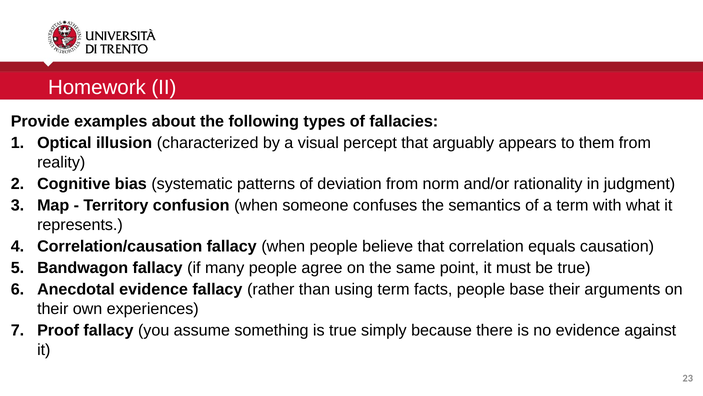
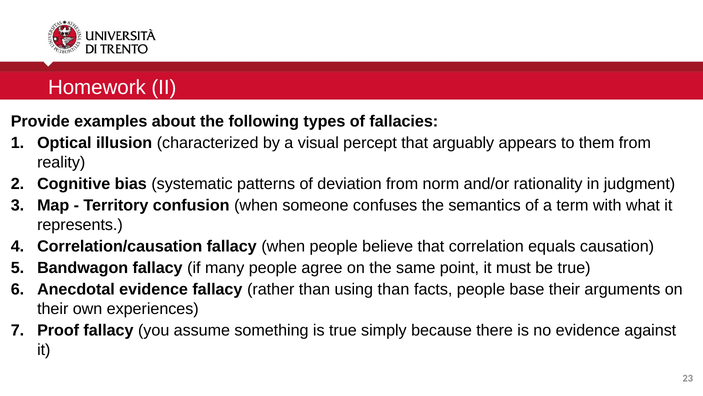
using term: term -> than (393, 289)
